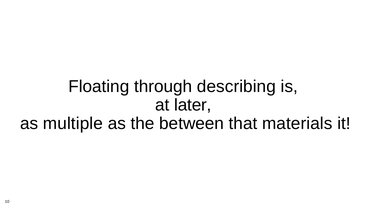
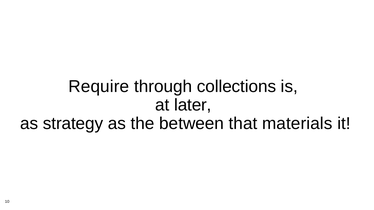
Floating: Floating -> Require (99, 87)
describing: describing -> collections (237, 87)
multiple: multiple -> strategy (73, 124)
